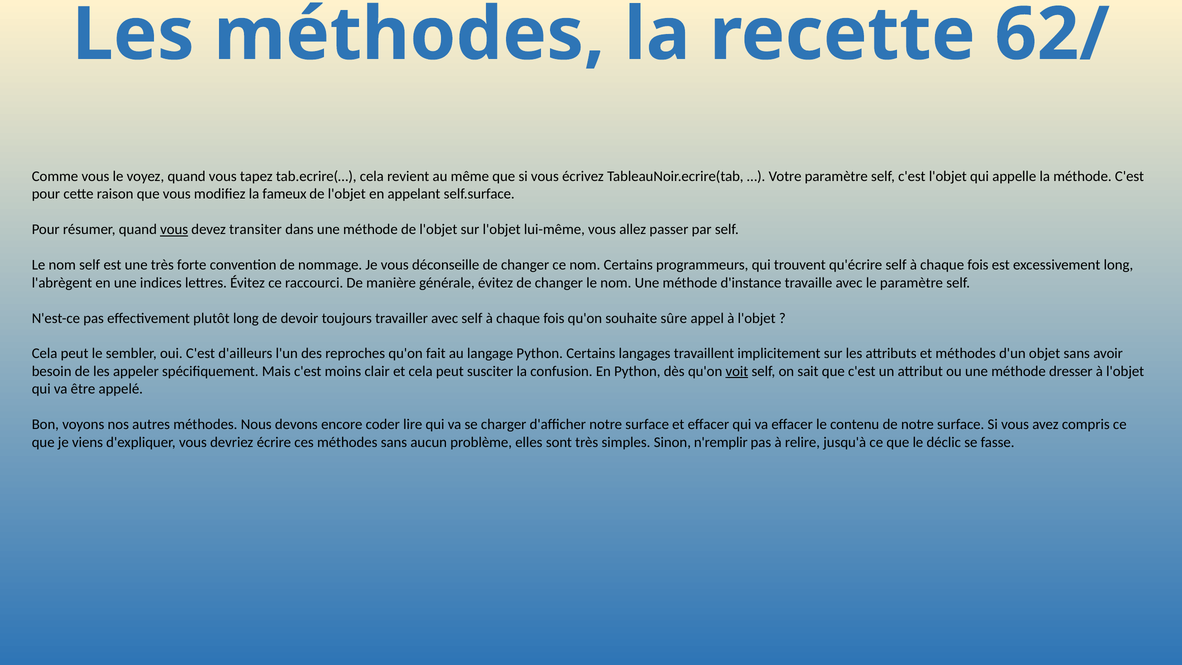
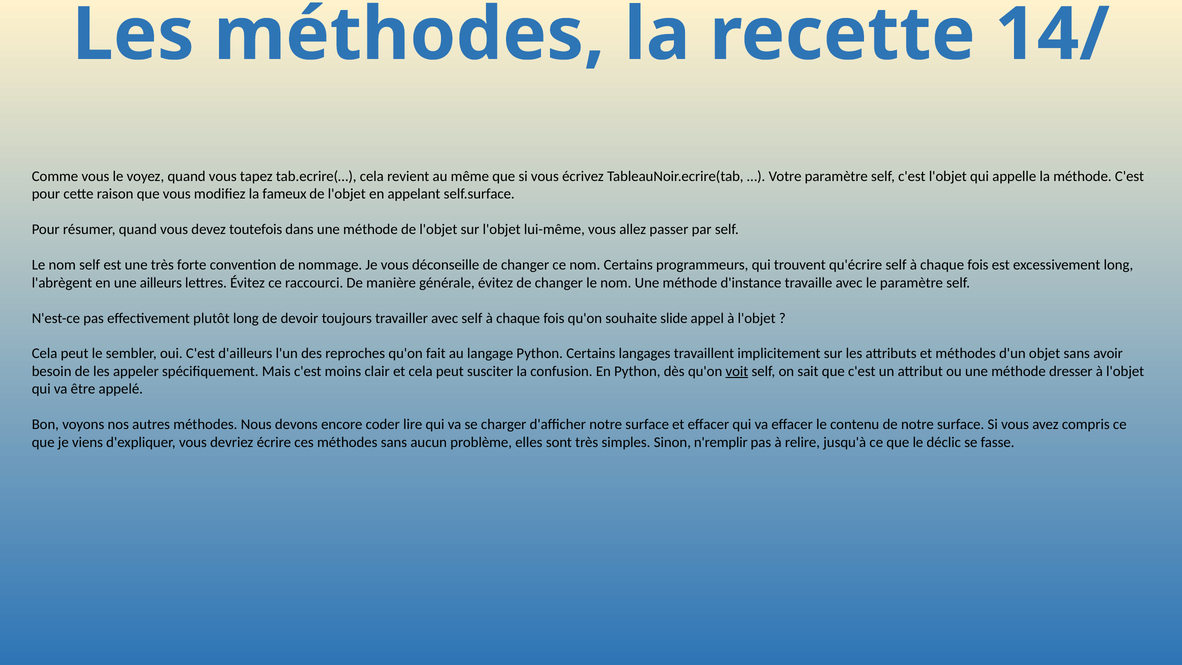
62/: 62/ -> 14/ (1052, 35)
vous underline: present -> none (174, 229)
transiter: transiter -> toutefois (256, 229)
indices: indices -> ailleurs (161, 283)
sûre: sûre -> slide (674, 318)
